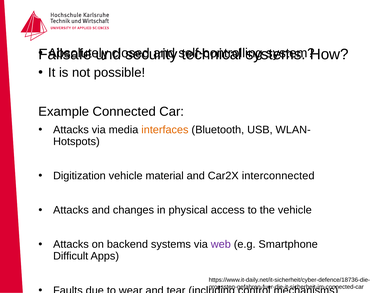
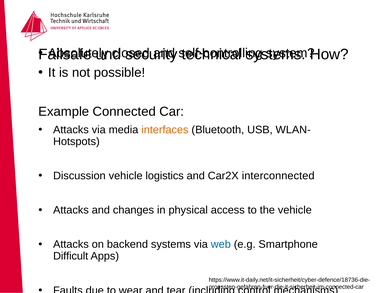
Digitization: Digitization -> Discussion (79, 176)
material: material -> logistics (165, 176)
web colour: purple -> blue (221, 245)
